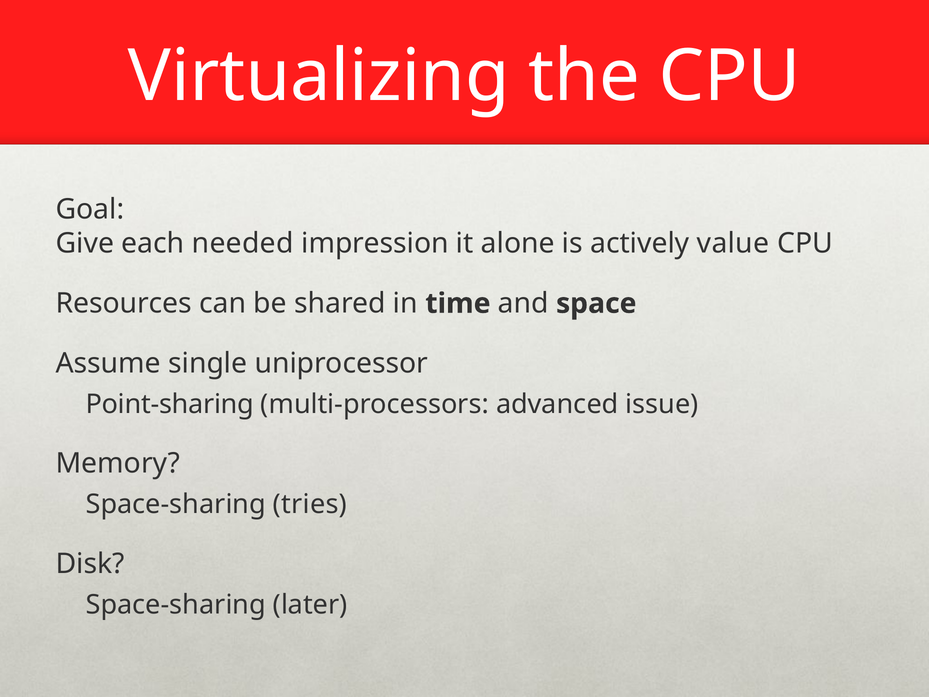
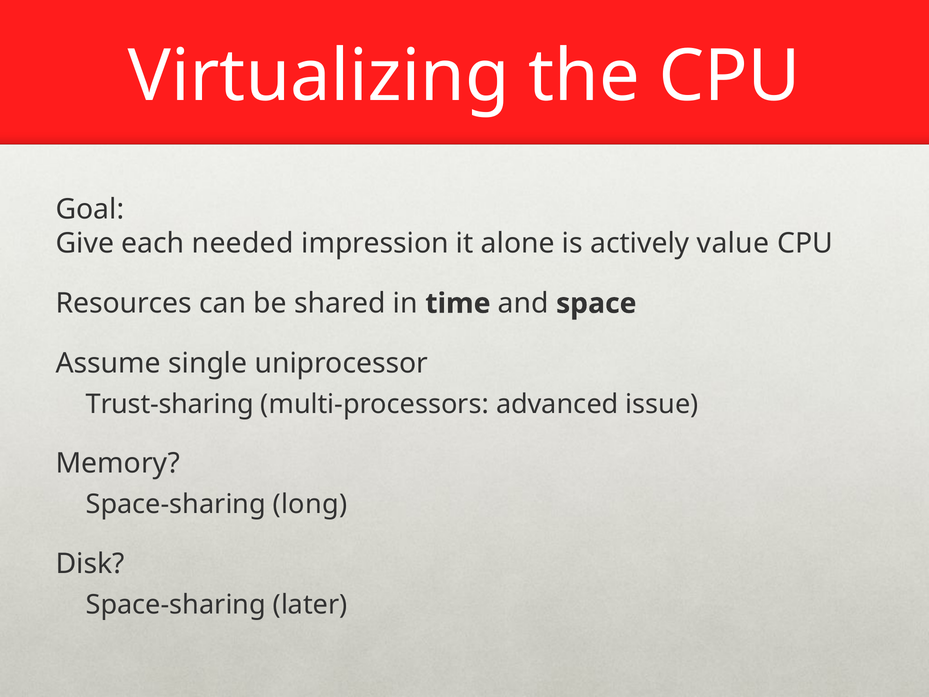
Point-sharing: Point-sharing -> Trust-sharing (170, 404)
tries: tries -> long (310, 504)
